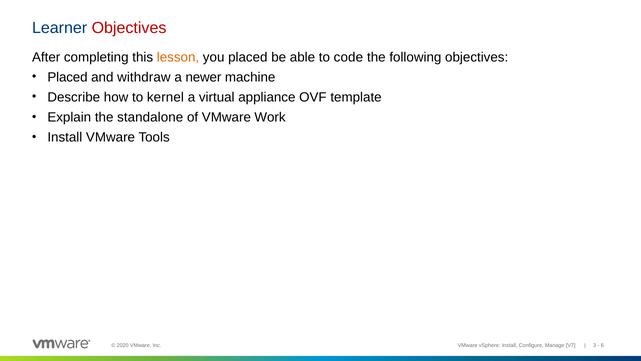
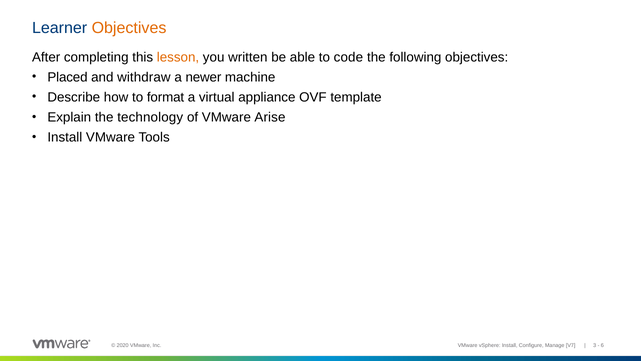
Objectives colour: red -> orange (129, 28)
you placed: placed -> written (248, 57)
kernel: kernel -> format (166, 97)
standalone: standalone -> technology (150, 117)
Work: Work -> Arise (270, 117)
